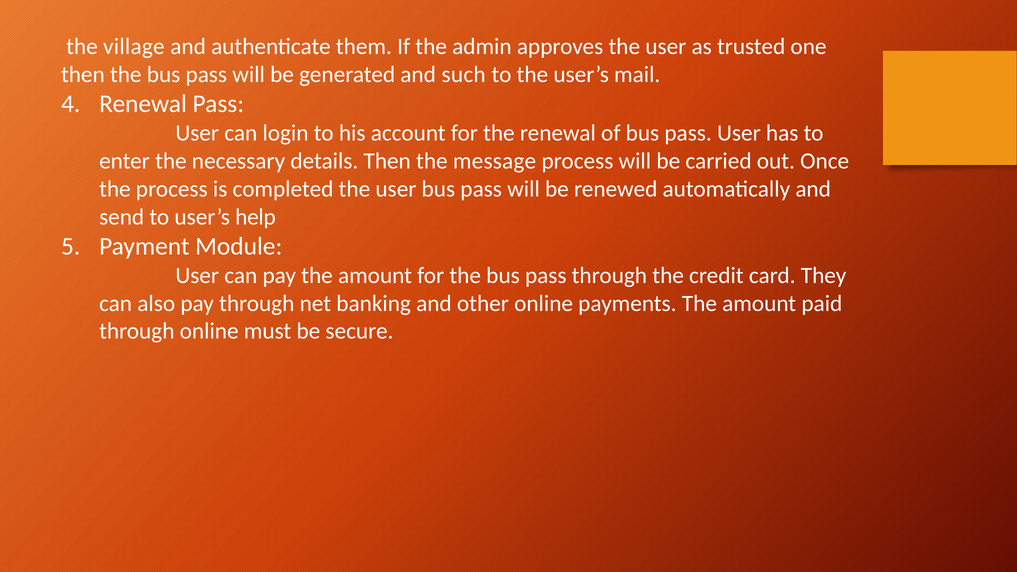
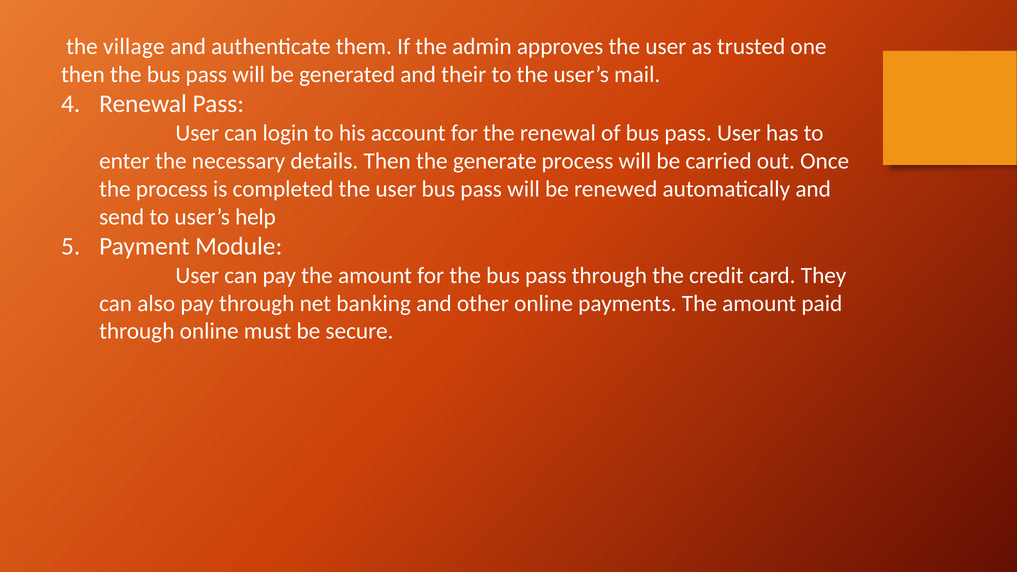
such: such -> their (464, 75)
message: message -> generate (495, 161)
